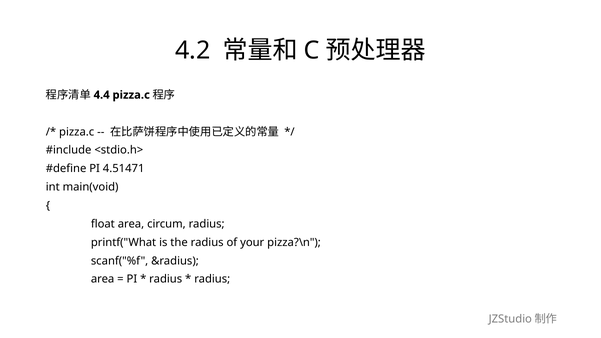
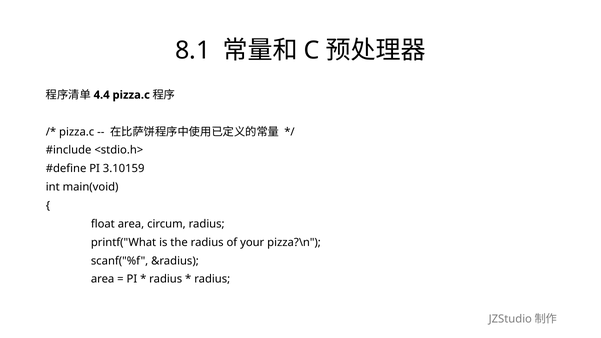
4.2: 4.2 -> 8.1 (193, 50)
4.51471: 4.51471 -> 3.10159 (124, 169)
